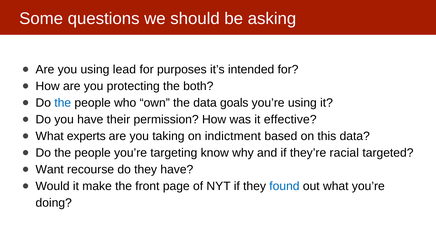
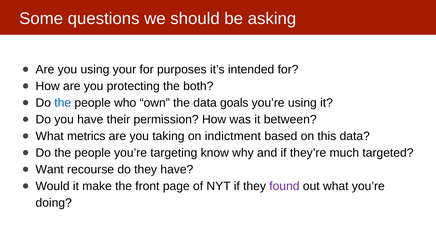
lead: lead -> your (124, 70)
effective: effective -> between (290, 120)
experts: experts -> metrics (86, 136)
racial: racial -> much (344, 153)
found colour: blue -> purple (284, 186)
